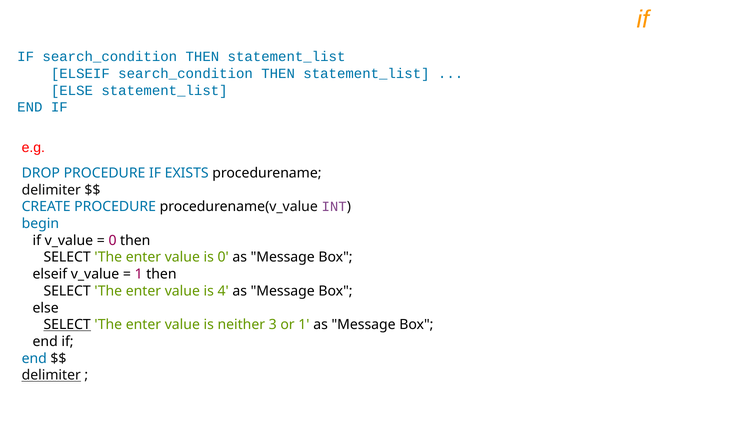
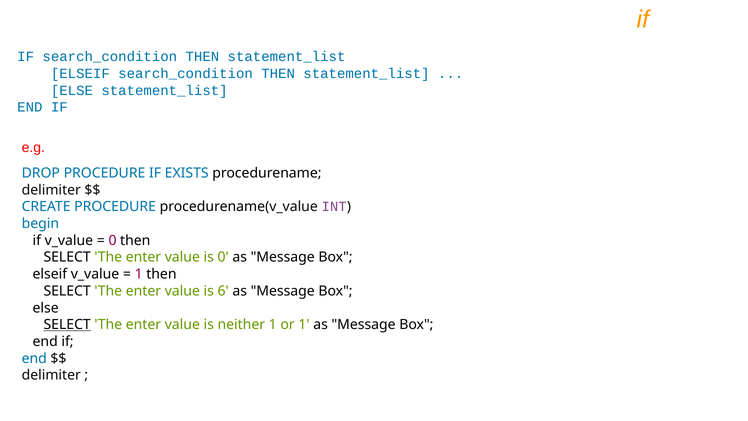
4: 4 -> 6 (223, 291)
neither 3: 3 -> 1 (273, 325)
delimiter underline: present -> none (51, 375)
